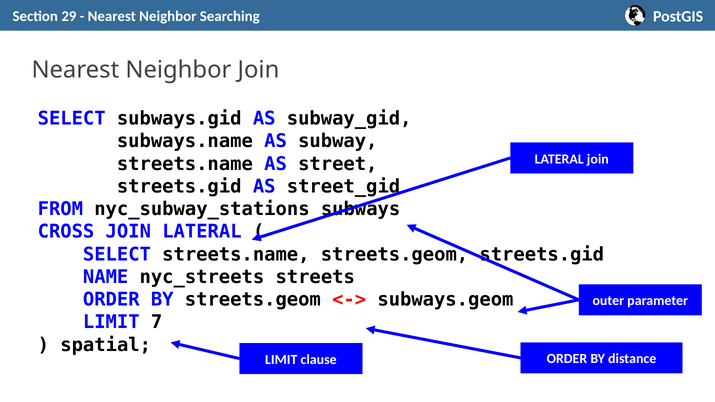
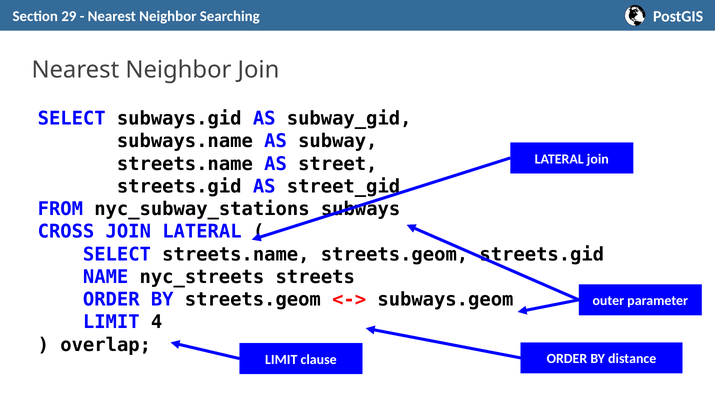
7: 7 -> 4 (157, 322)
spatial: spatial -> overlap (106, 345)
